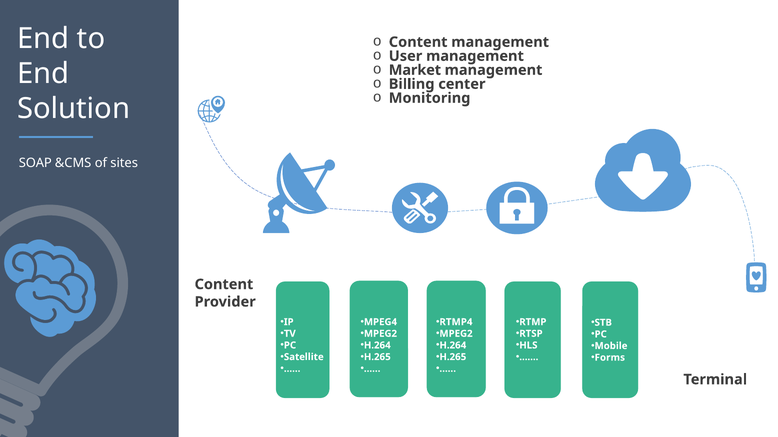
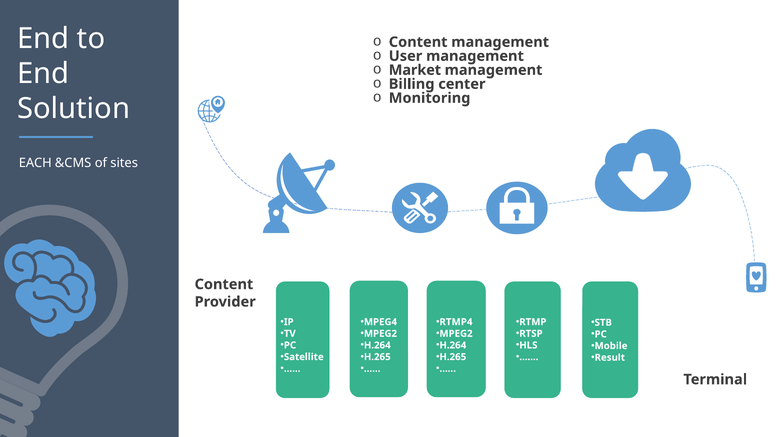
SOAP: SOAP -> EACH (35, 163)
Forms: Forms -> Result (610, 358)
